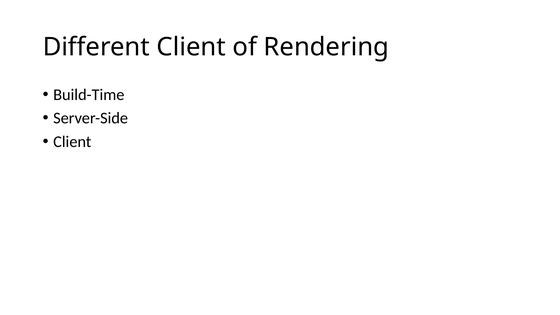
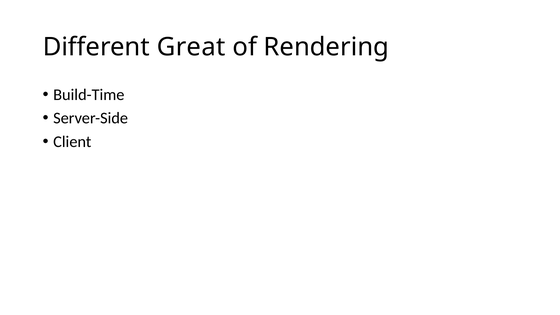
Different Client: Client -> Great (191, 47)
